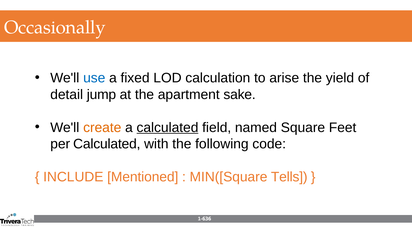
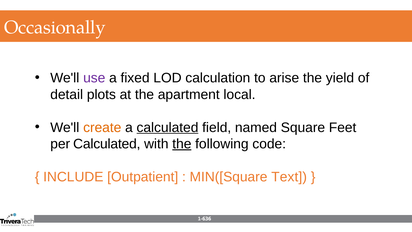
use colour: blue -> purple (94, 78)
jump: jump -> plots (101, 94)
sake: sake -> local (240, 94)
the underline: none -> present (182, 144)
Mentioned: Mentioned -> Outpatient (143, 177)
Tells: Tells -> Text (289, 177)
